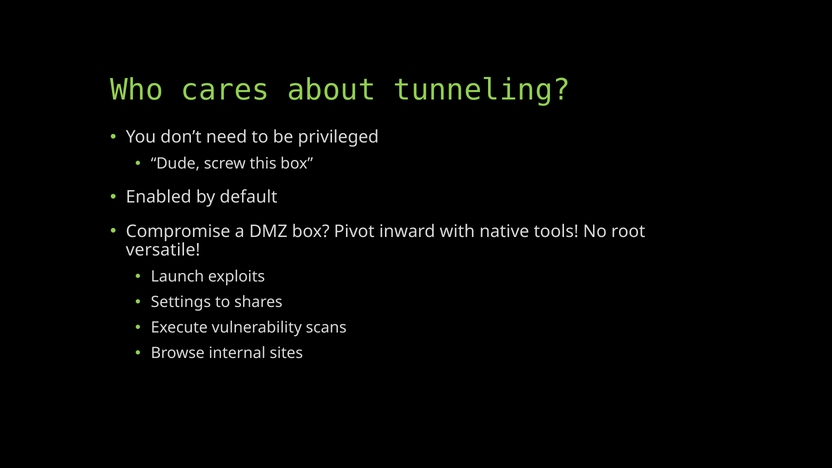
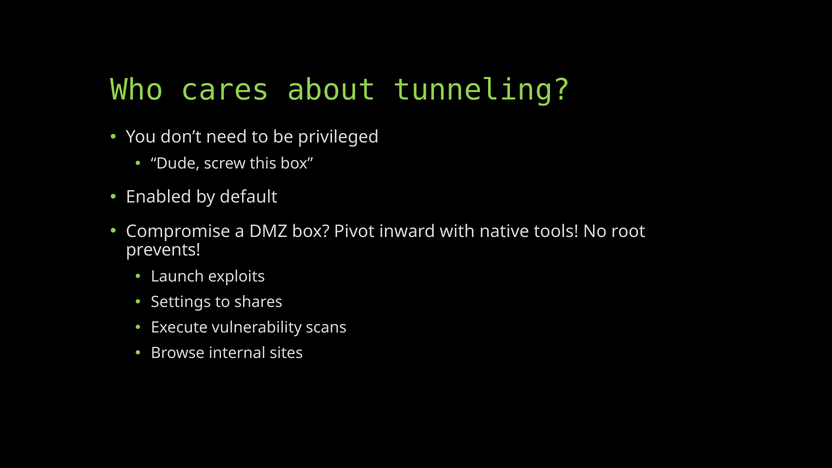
versatile: versatile -> prevents (163, 250)
